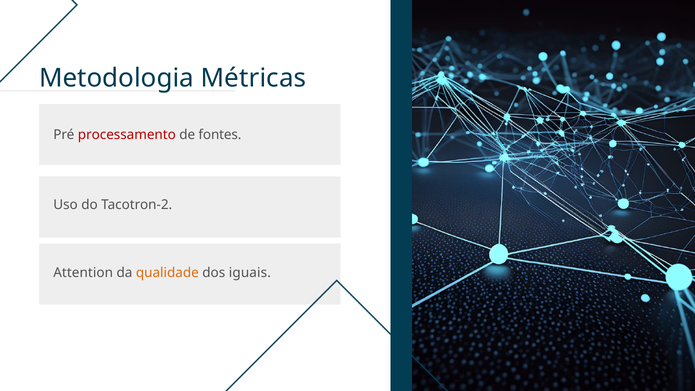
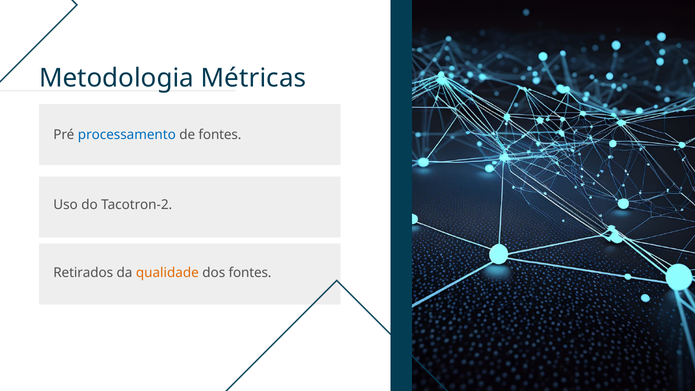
processamento colour: red -> blue (127, 135)
Attention: Attention -> Retirados (83, 273)
dos iguais: iguais -> fontes (250, 273)
